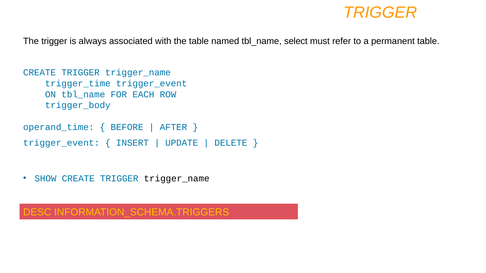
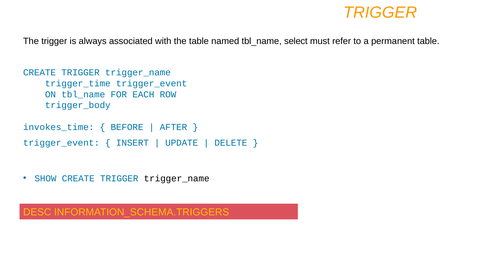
operand_time: operand_time -> invokes_time (59, 127)
